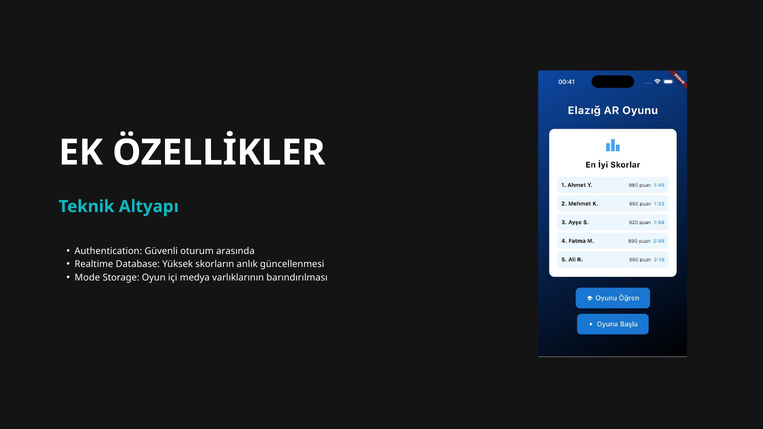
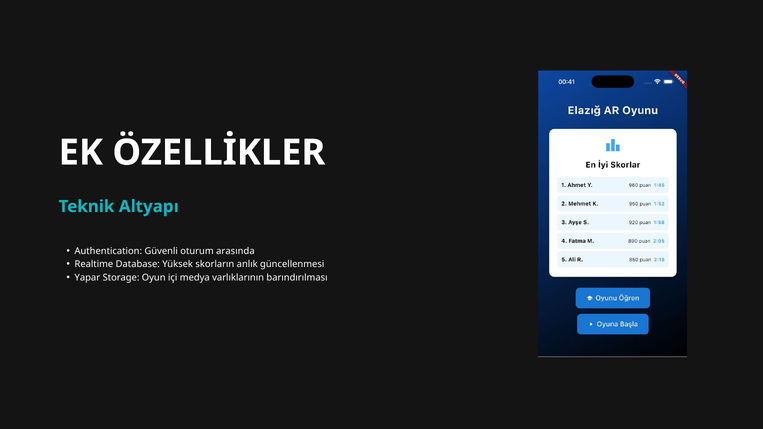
Mode: Mode -> Yapar (87, 278)
